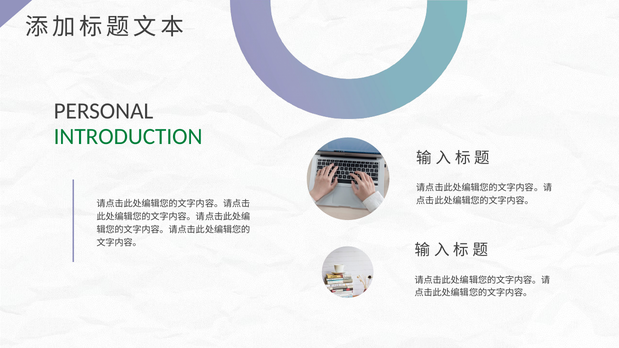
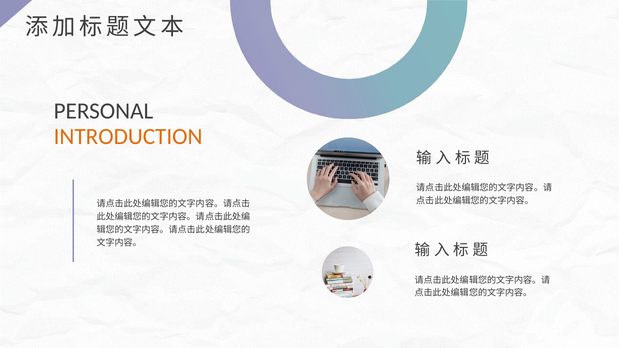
INTRODUCTION colour: green -> orange (128, 137)
